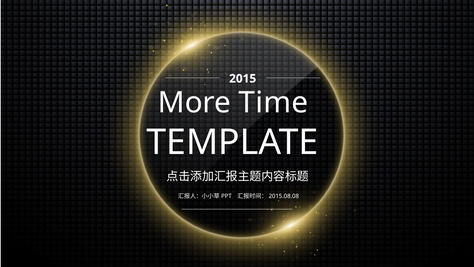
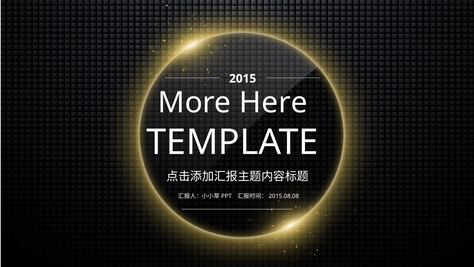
Time: Time -> Here (273, 103)
